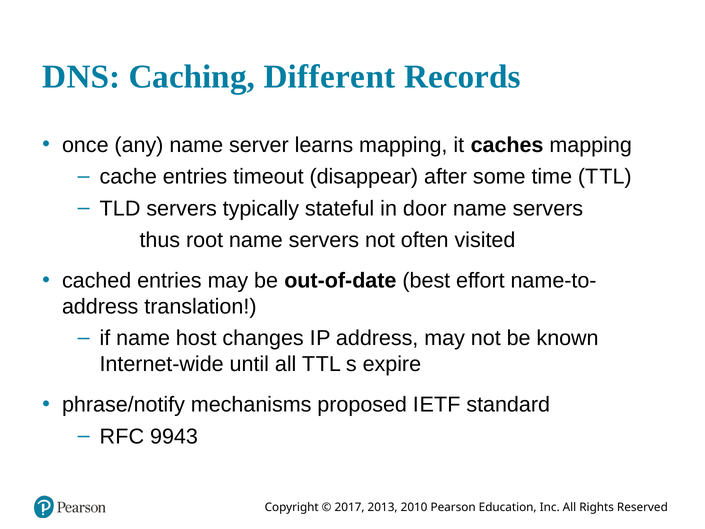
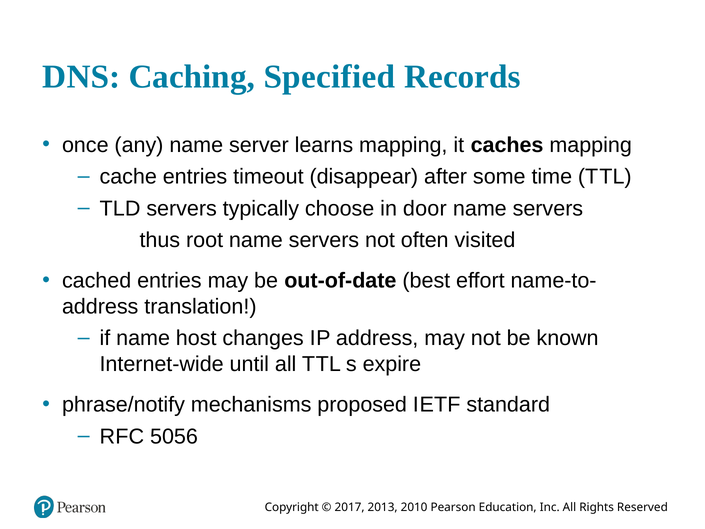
Different: Different -> Specified (330, 76)
stateful: stateful -> choose (340, 208)
9943: 9943 -> 5056 (174, 436)
